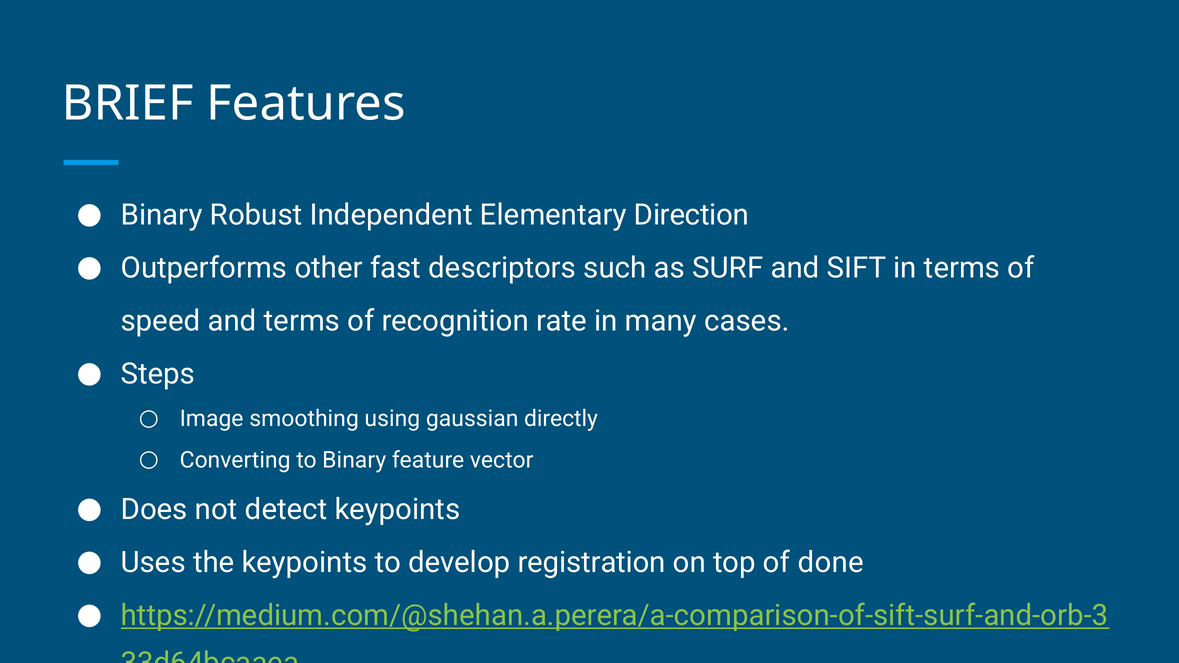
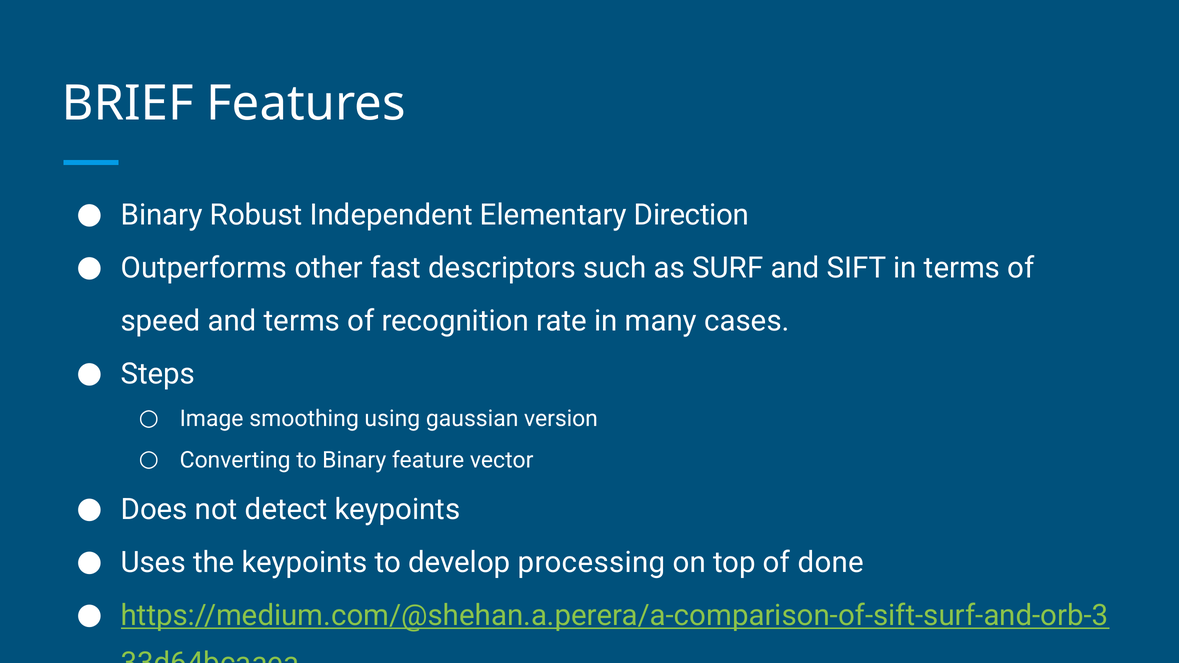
directly: directly -> version (561, 419)
registration: registration -> processing (591, 563)
